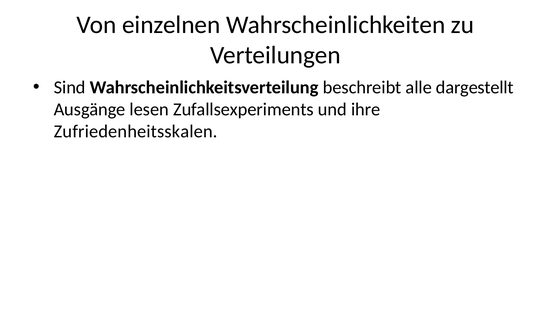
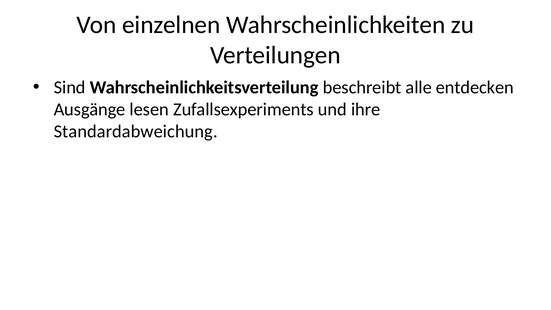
dargestellt: dargestellt -> entdecken (475, 87)
Zufriedenheitsskalen: Zufriedenheitsskalen -> Standardabweichung (136, 131)
